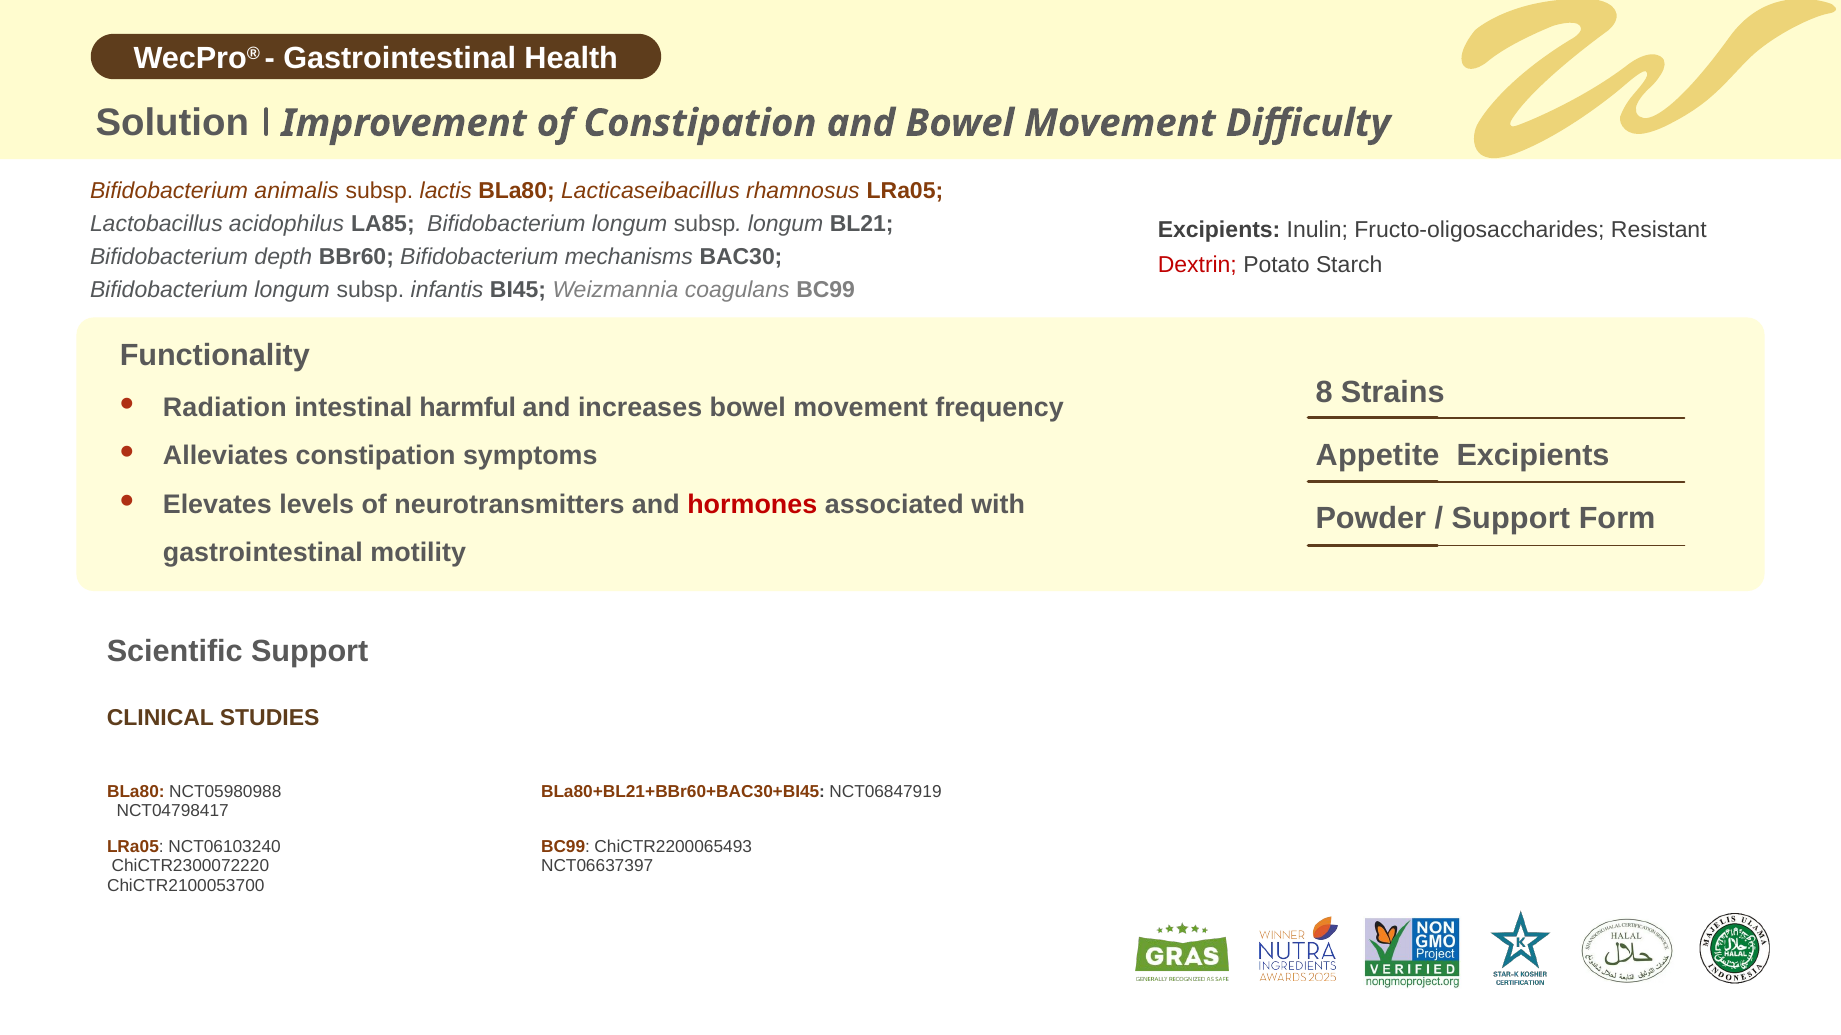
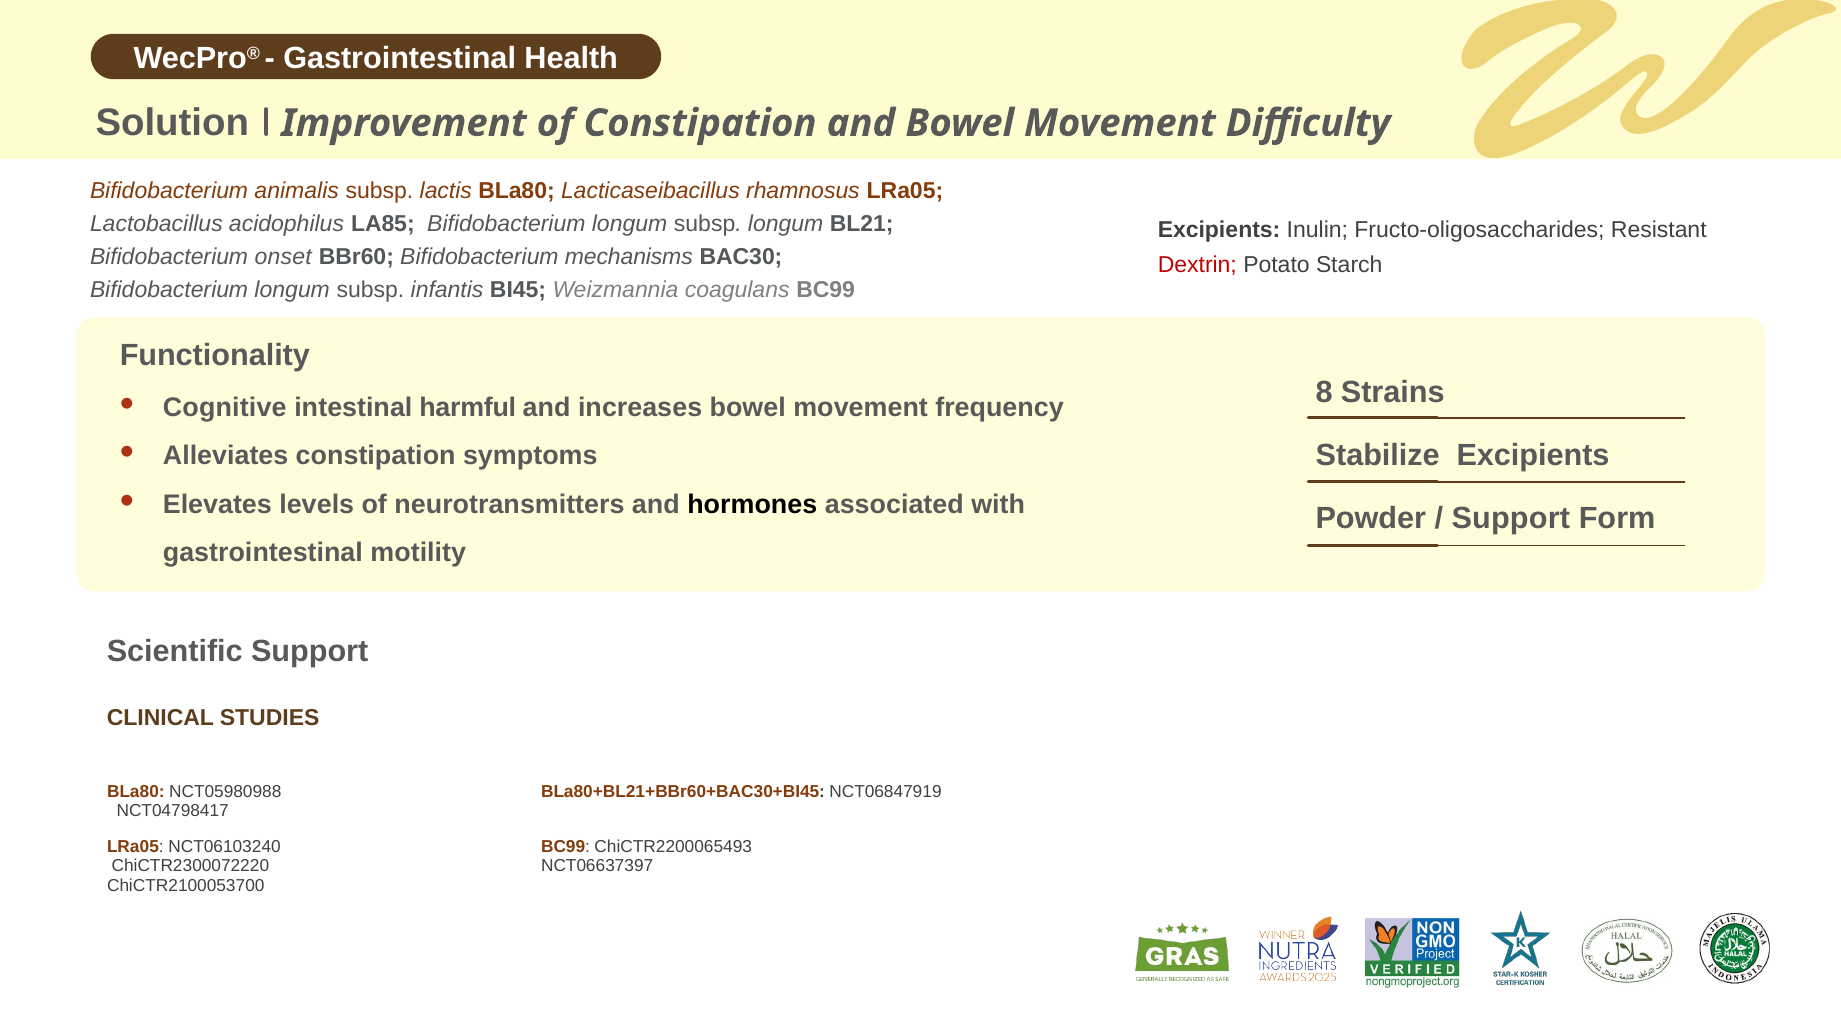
depth: depth -> onset (283, 257)
Radiation: Radiation -> Cognitive (225, 408)
Appetite: Appetite -> Stabilize (1378, 455)
hormones colour: red -> black (752, 505)
